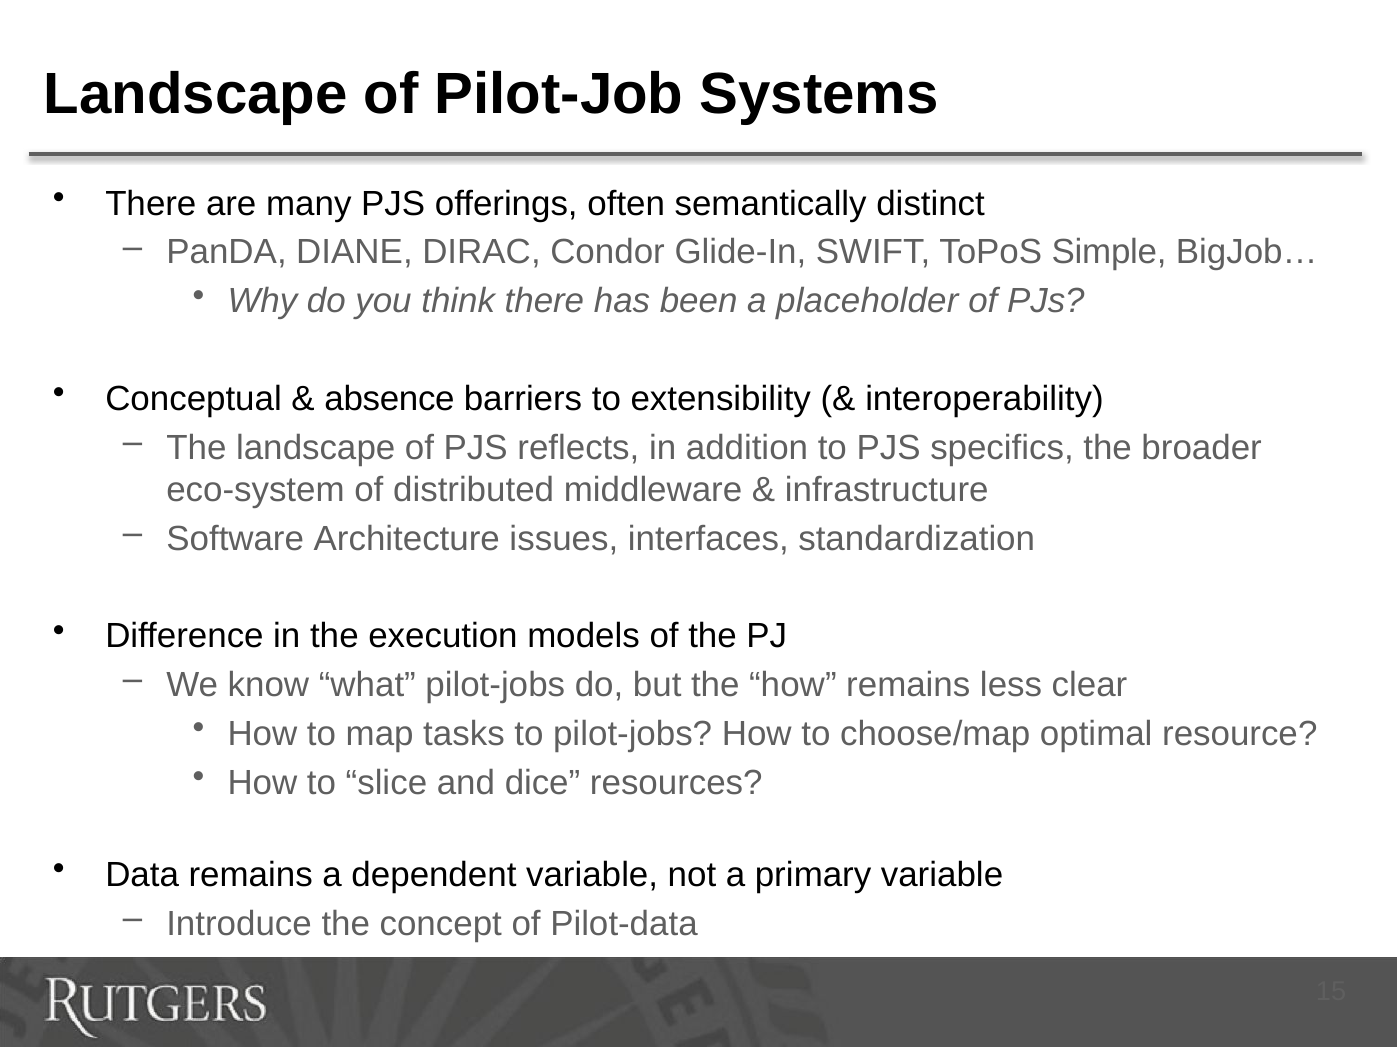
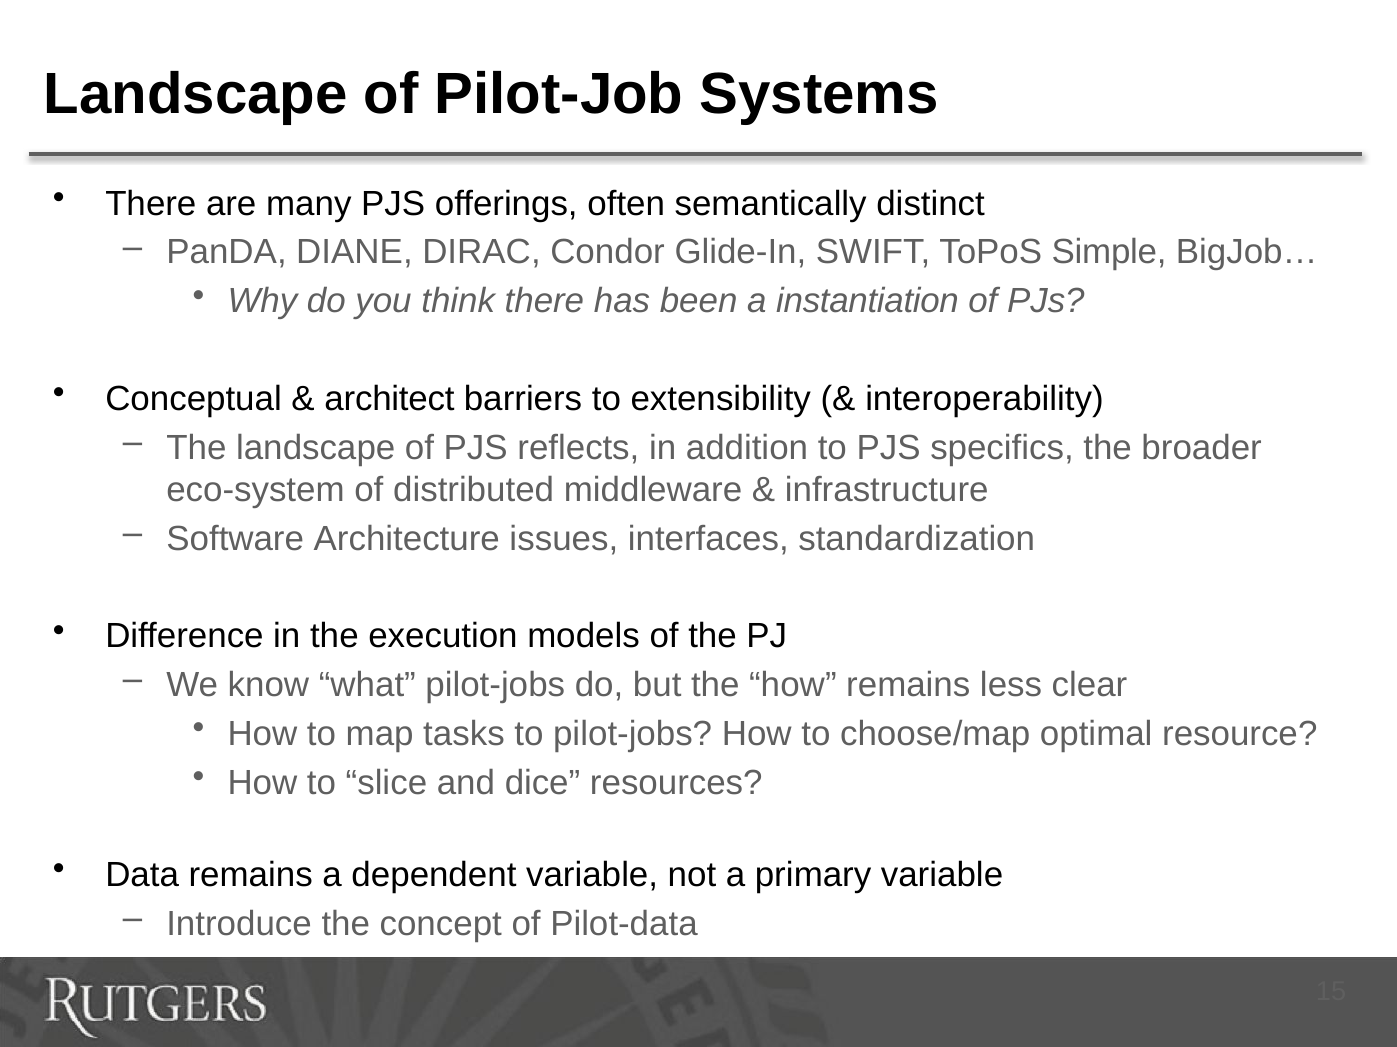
placeholder: placeholder -> instantiation (868, 301)
absence: absence -> architect (389, 399)
